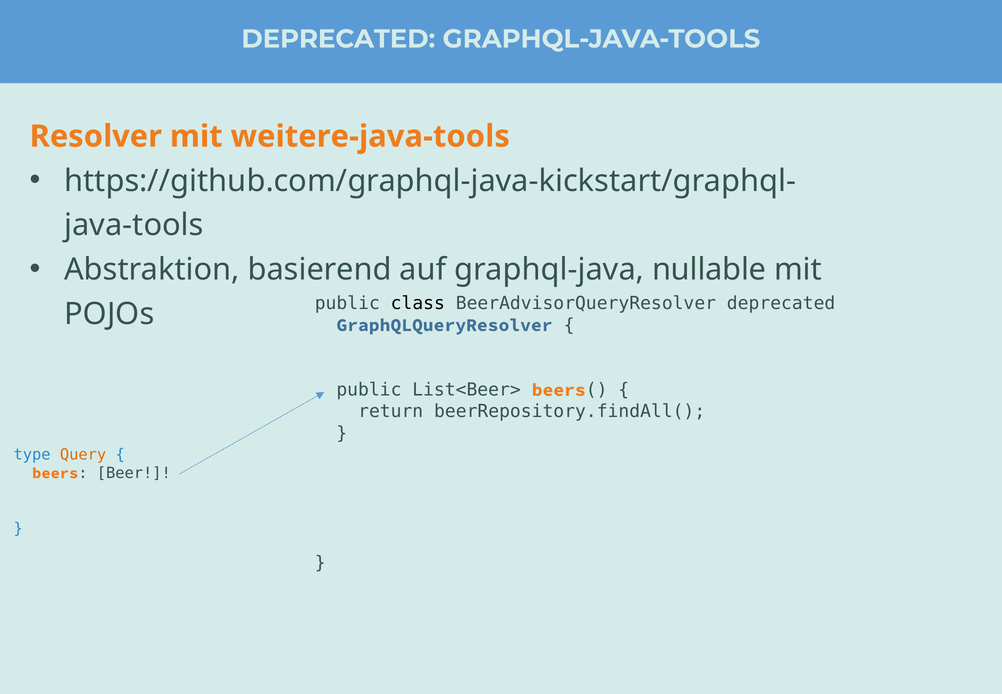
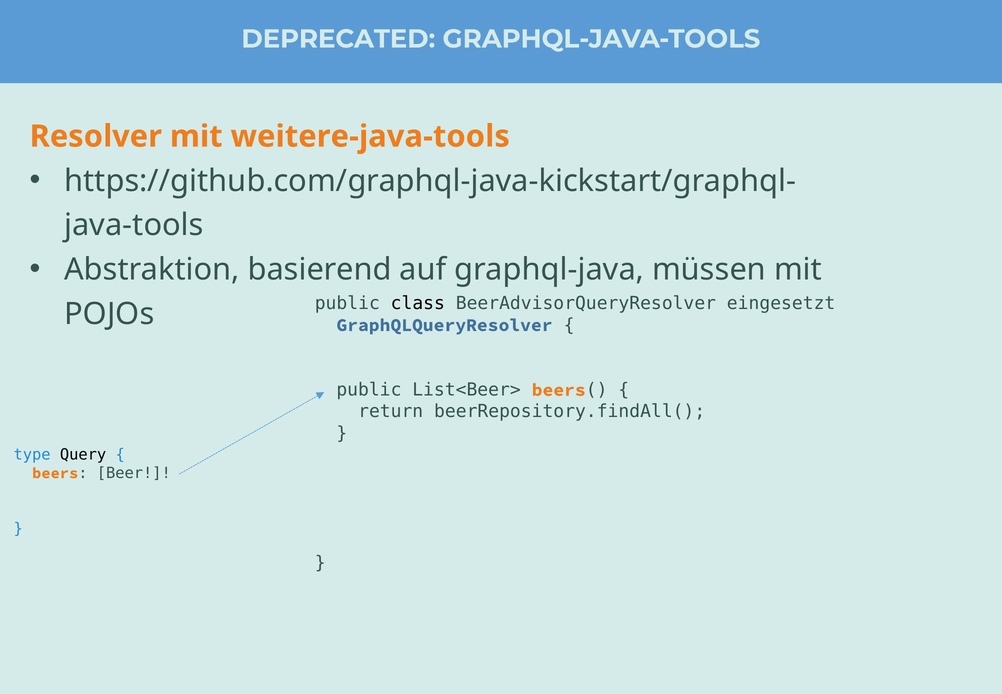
nullable: nullable -> müssen (709, 270)
BeerAdvisorQueryResolver deprecated: deprecated -> eingesetzt (781, 303)
Query colour: orange -> black (83, 454)
